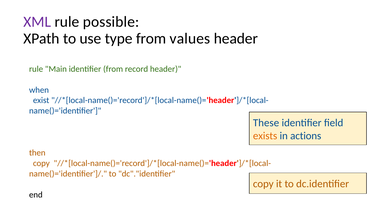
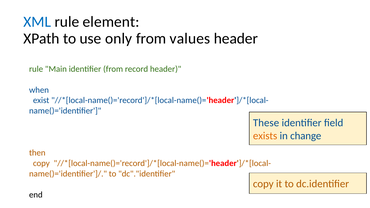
XML colour: purple -> blue (37, 22)
possible: possible -> element (111, 22)
type: type -> only (119, 39)
actions: actions -> change (306, 136)
